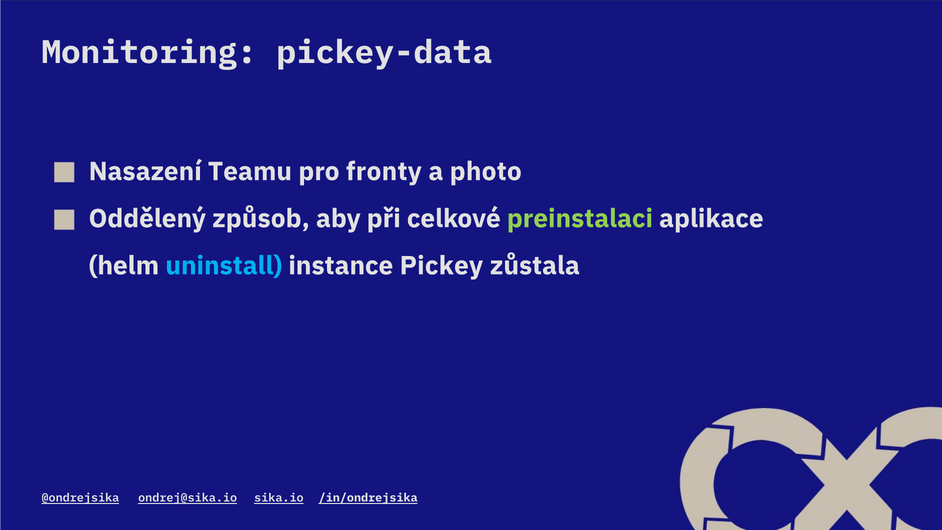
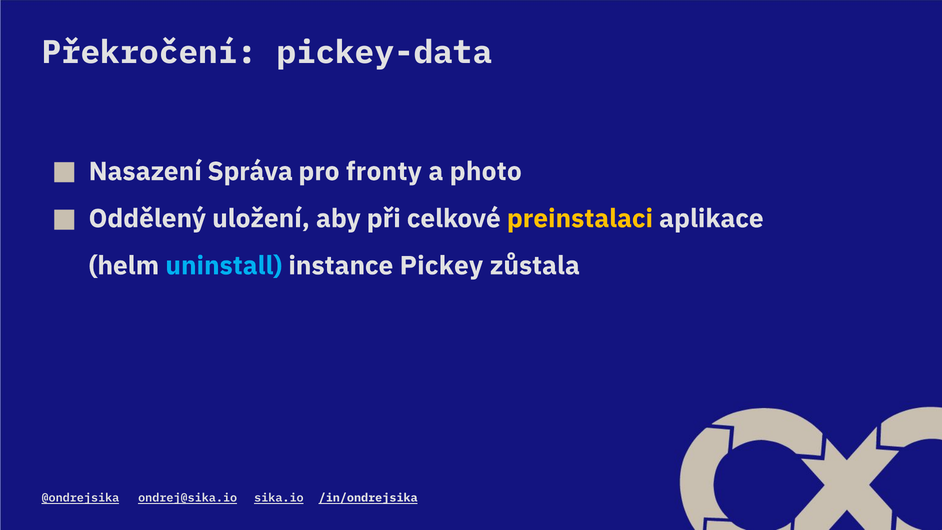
Monitoring: Monitoring -> Překročení (149, 52)
Teamu: Teamu -> Správa (250, 171)
způsob: způsob -> uložení (261, 219)
preinstalaci colour: light green -> yellow (580, 219)
